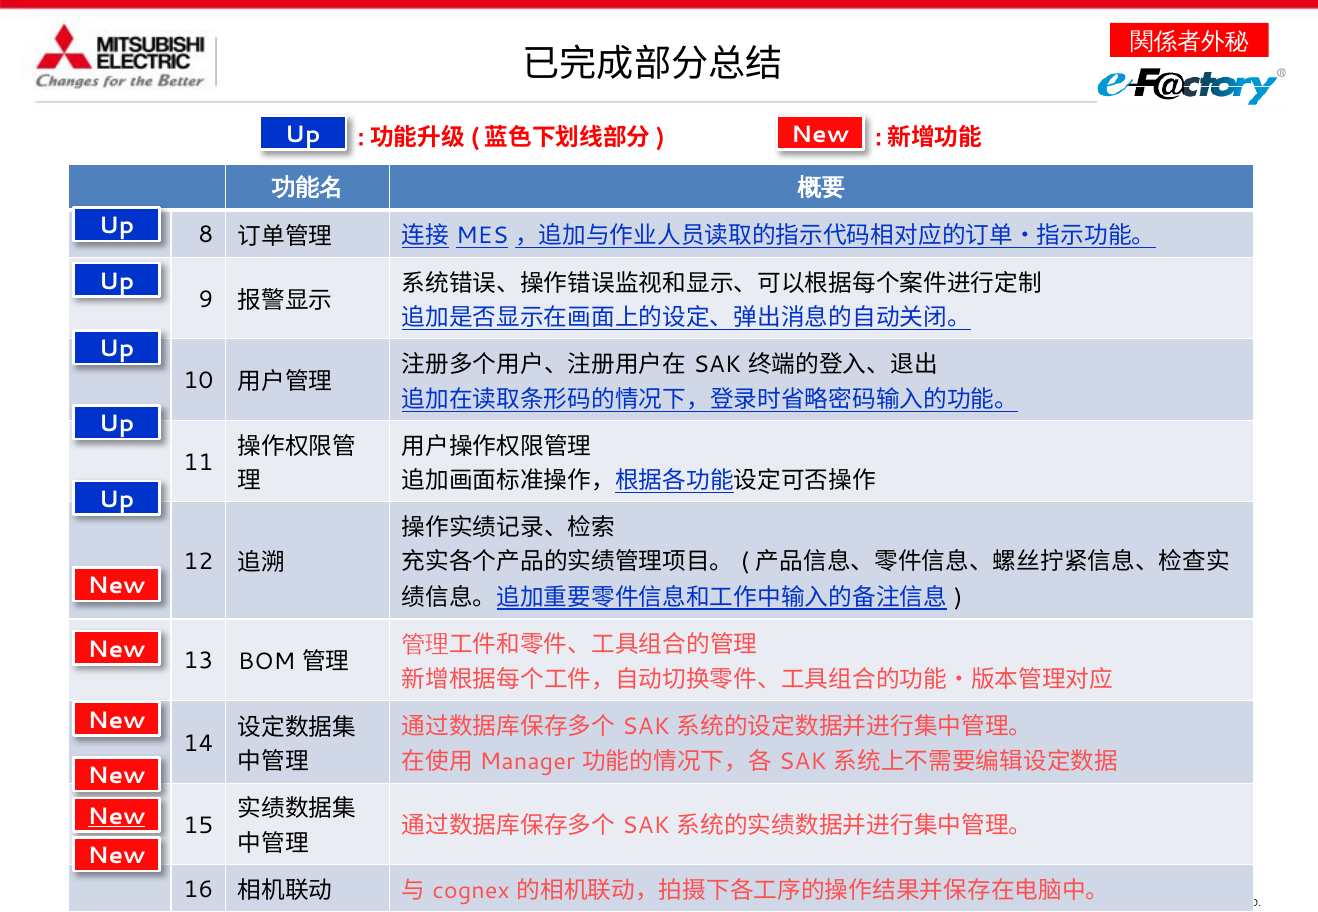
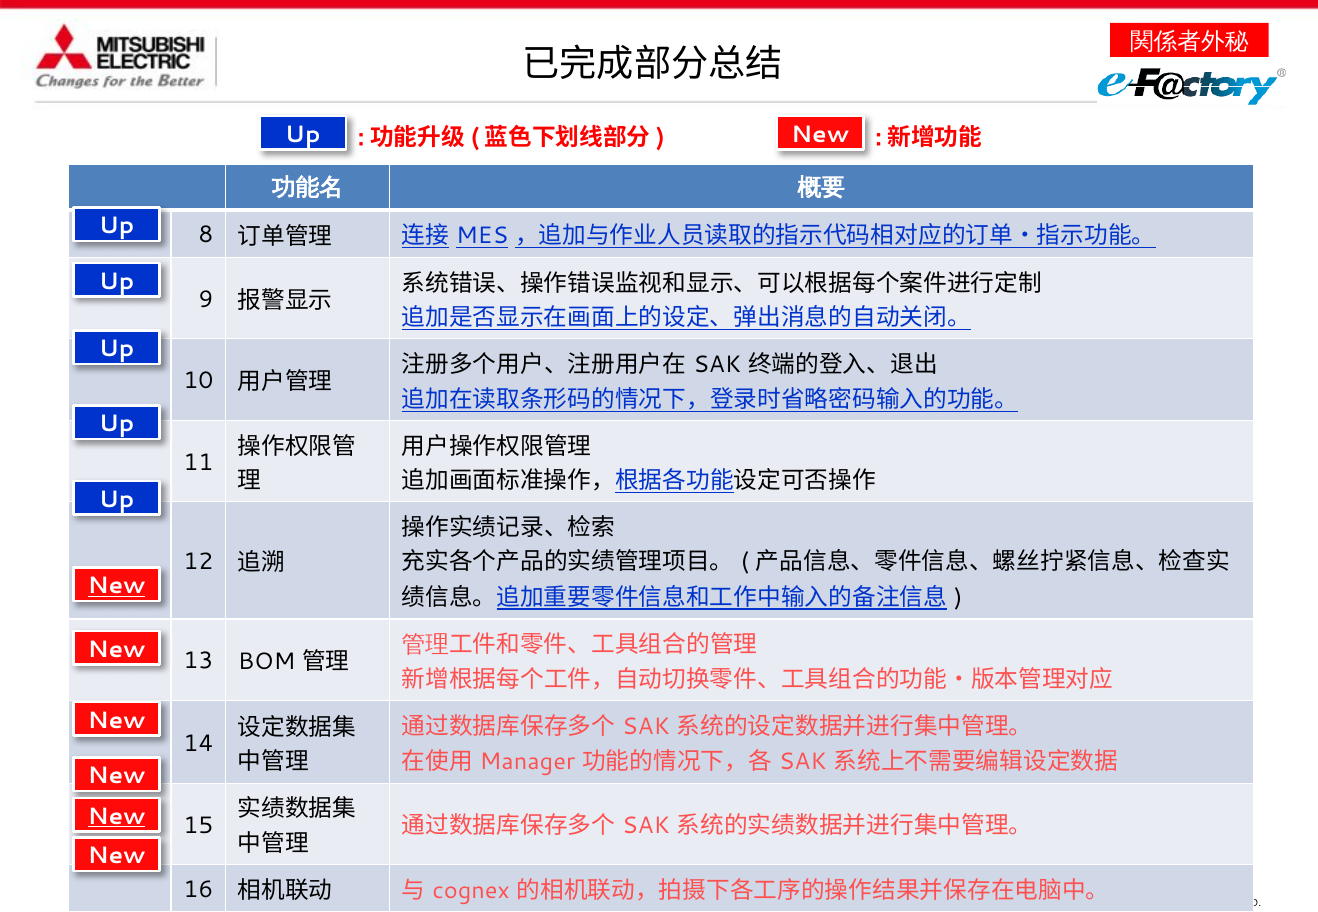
New underline: none -> present (116, 586)
